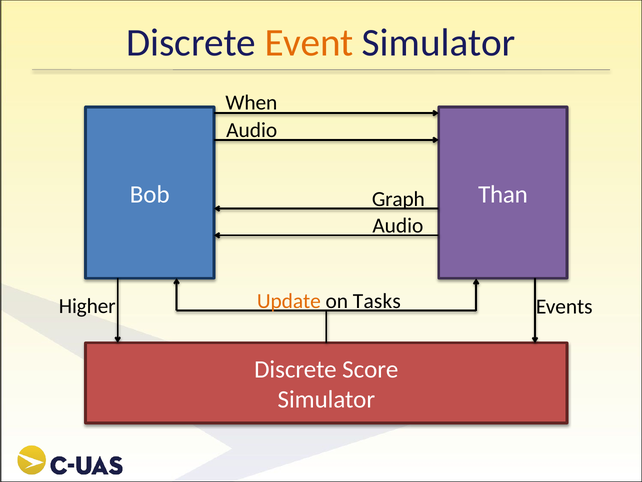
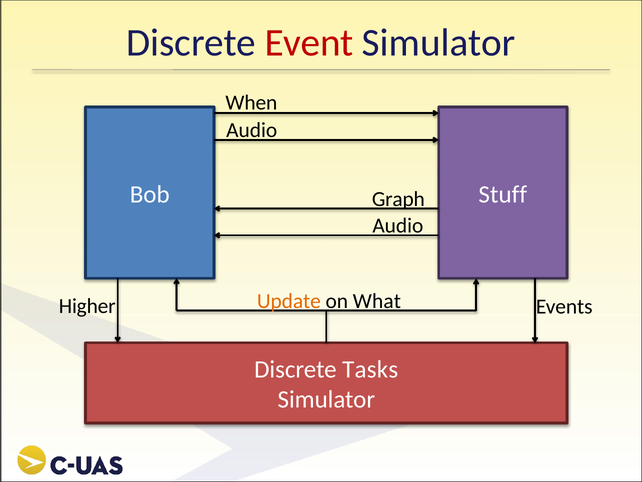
Event colour: orange -> red (309, 43)
Than: Than -> Stuff (503, 194)
Tasks: Tasks -> What (377, 301)
Score: Score -> Tasks (370, 369)
